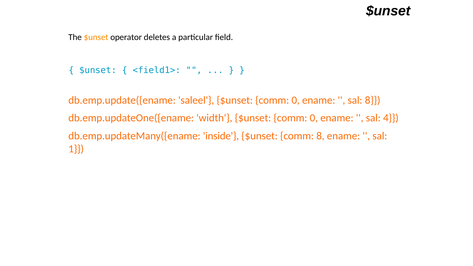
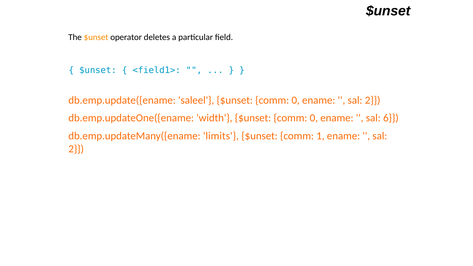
8: 8 -> 2 (373, 100)
4: 4 -> 6 (391, 118)
inside: inside -> limits (221, 136)
comm 8: 8 -> 1 (320, 136)
1: 1 -> 2 (76, 149)
